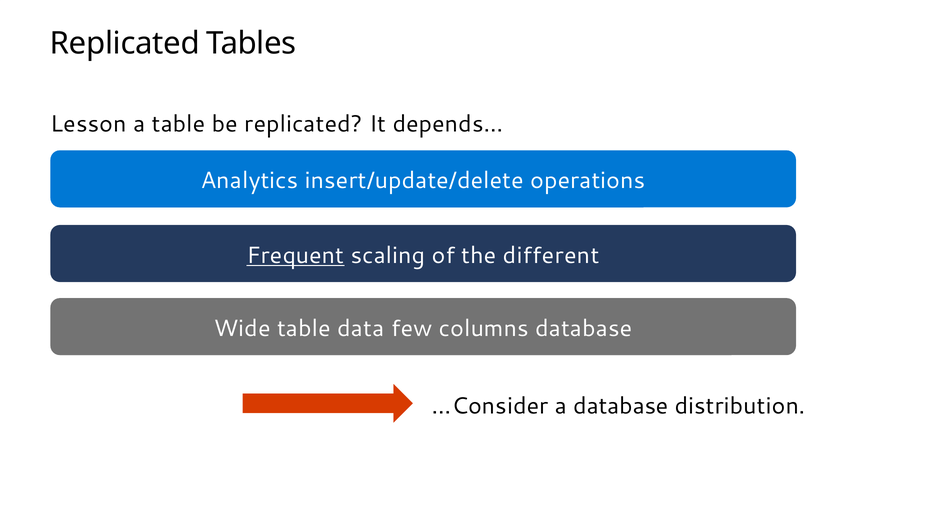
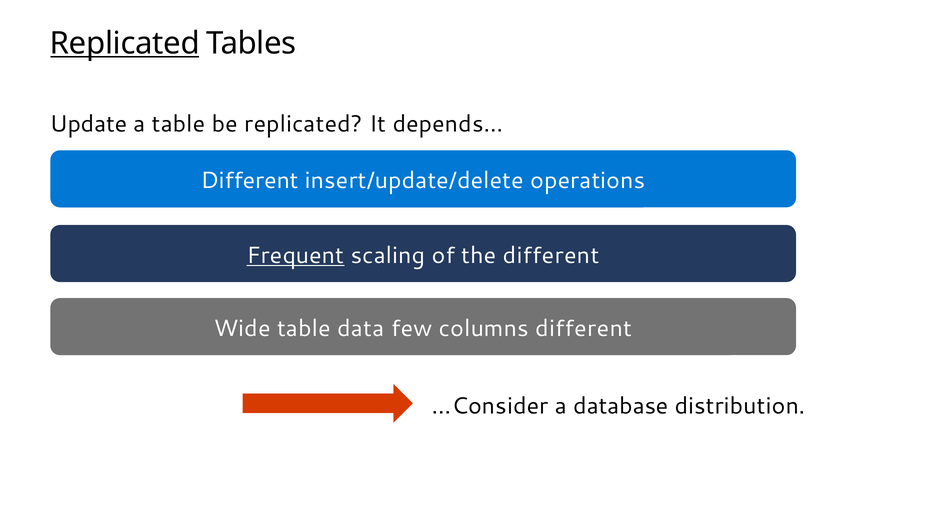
Replicated underline: none -> present (125, 43)
Lesson: Lesson -> Update (89, 124)
Analytics: Analytics -> Different (250, 181)
columns database: database -> different (584, 329)
